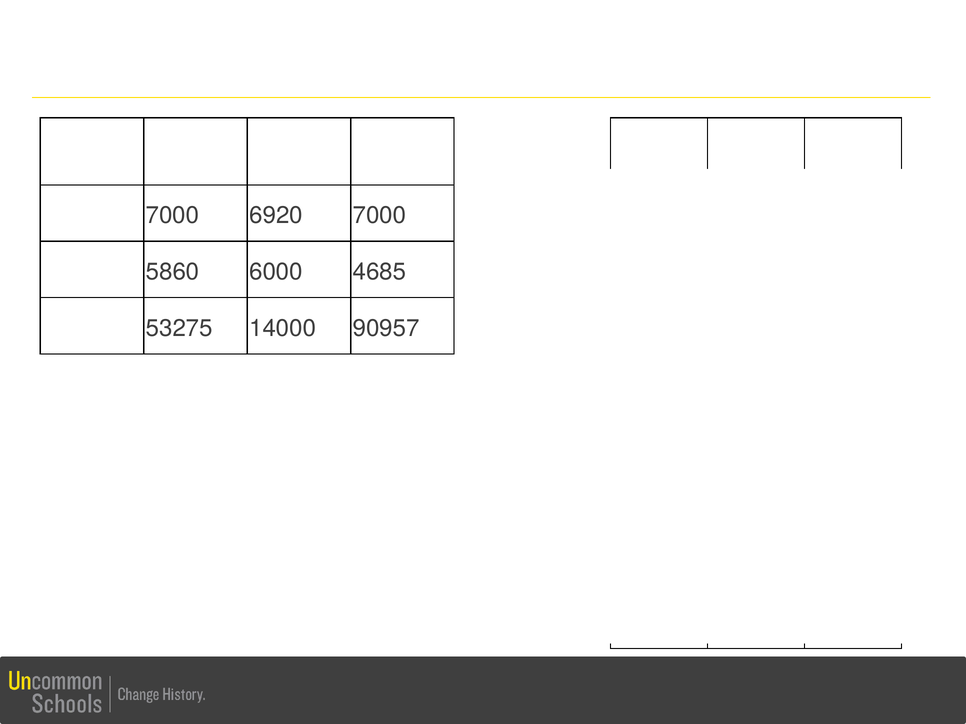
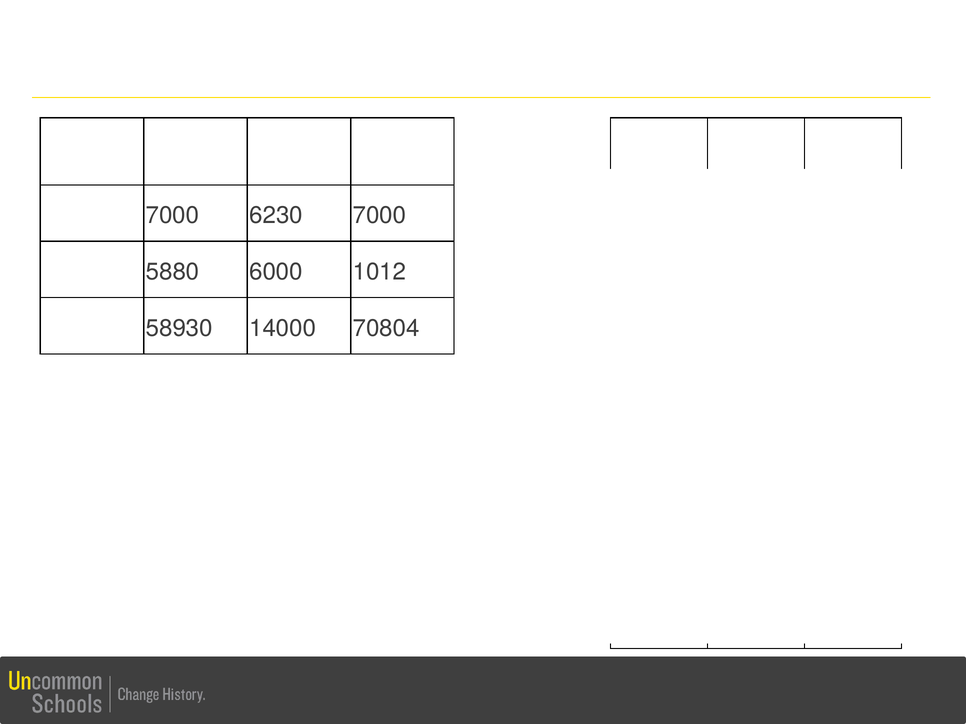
6920: 6920 -> 6230 (276, 216)
5860: 5860 -> 5880 (173, 272)
4685: 4685 -> 1012 (379, 272)
53275: 53275 -> 58930 (179, 328)
90957: 90957 -> 70804 (386, 328)
